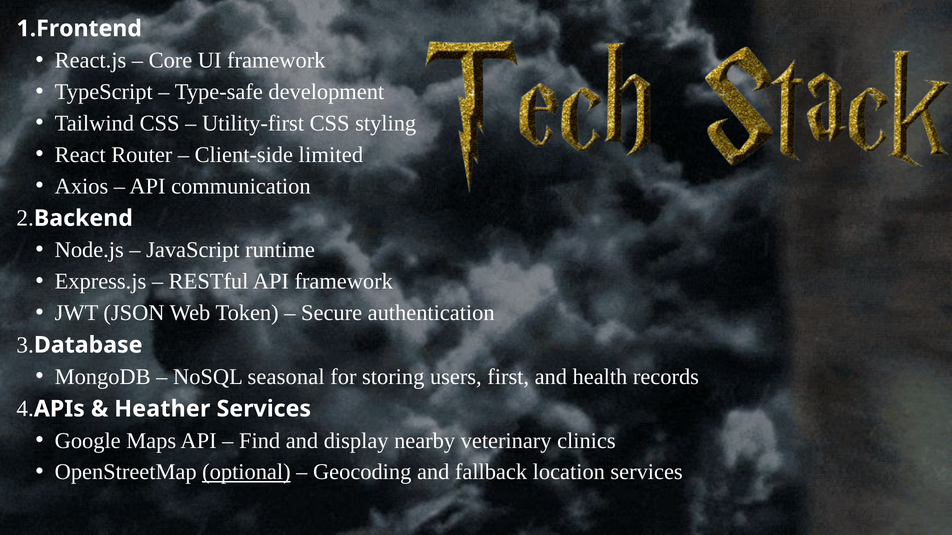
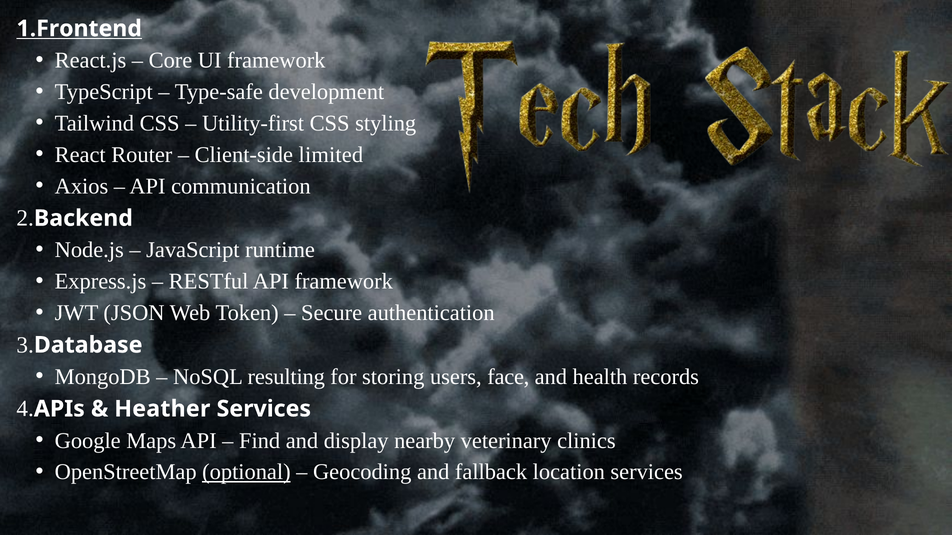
1.Frontend underline: none -> present (79, 29)
seasonal: seasonal -> resulting (286, 377)
first: first -> face (508, 377)
